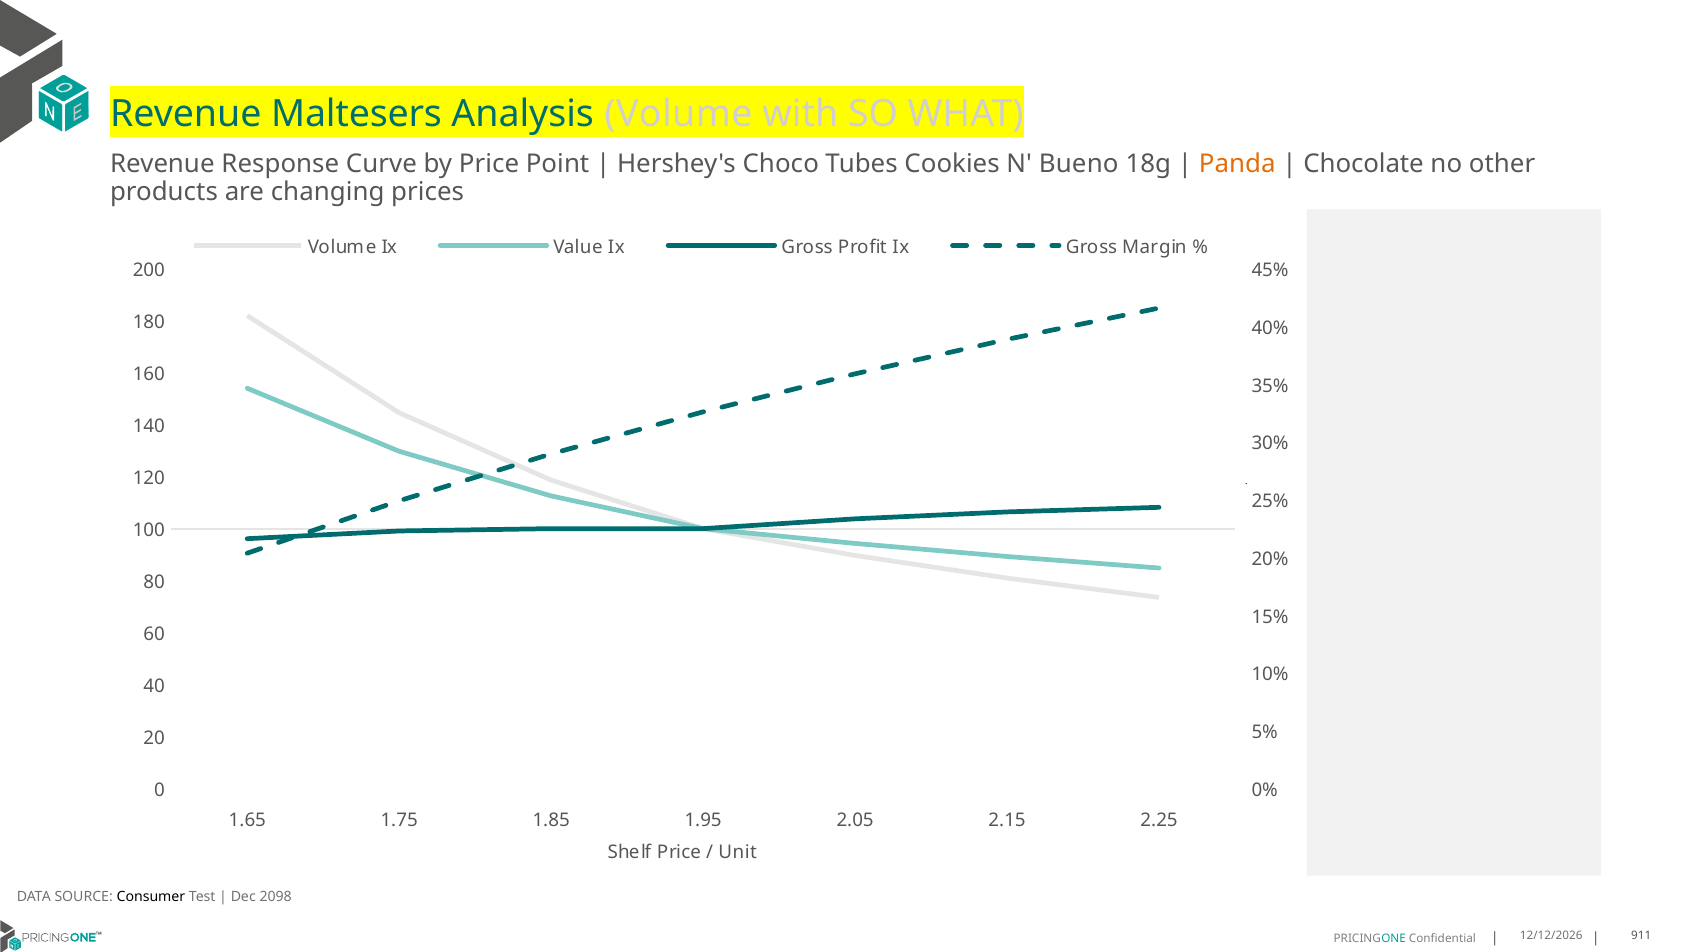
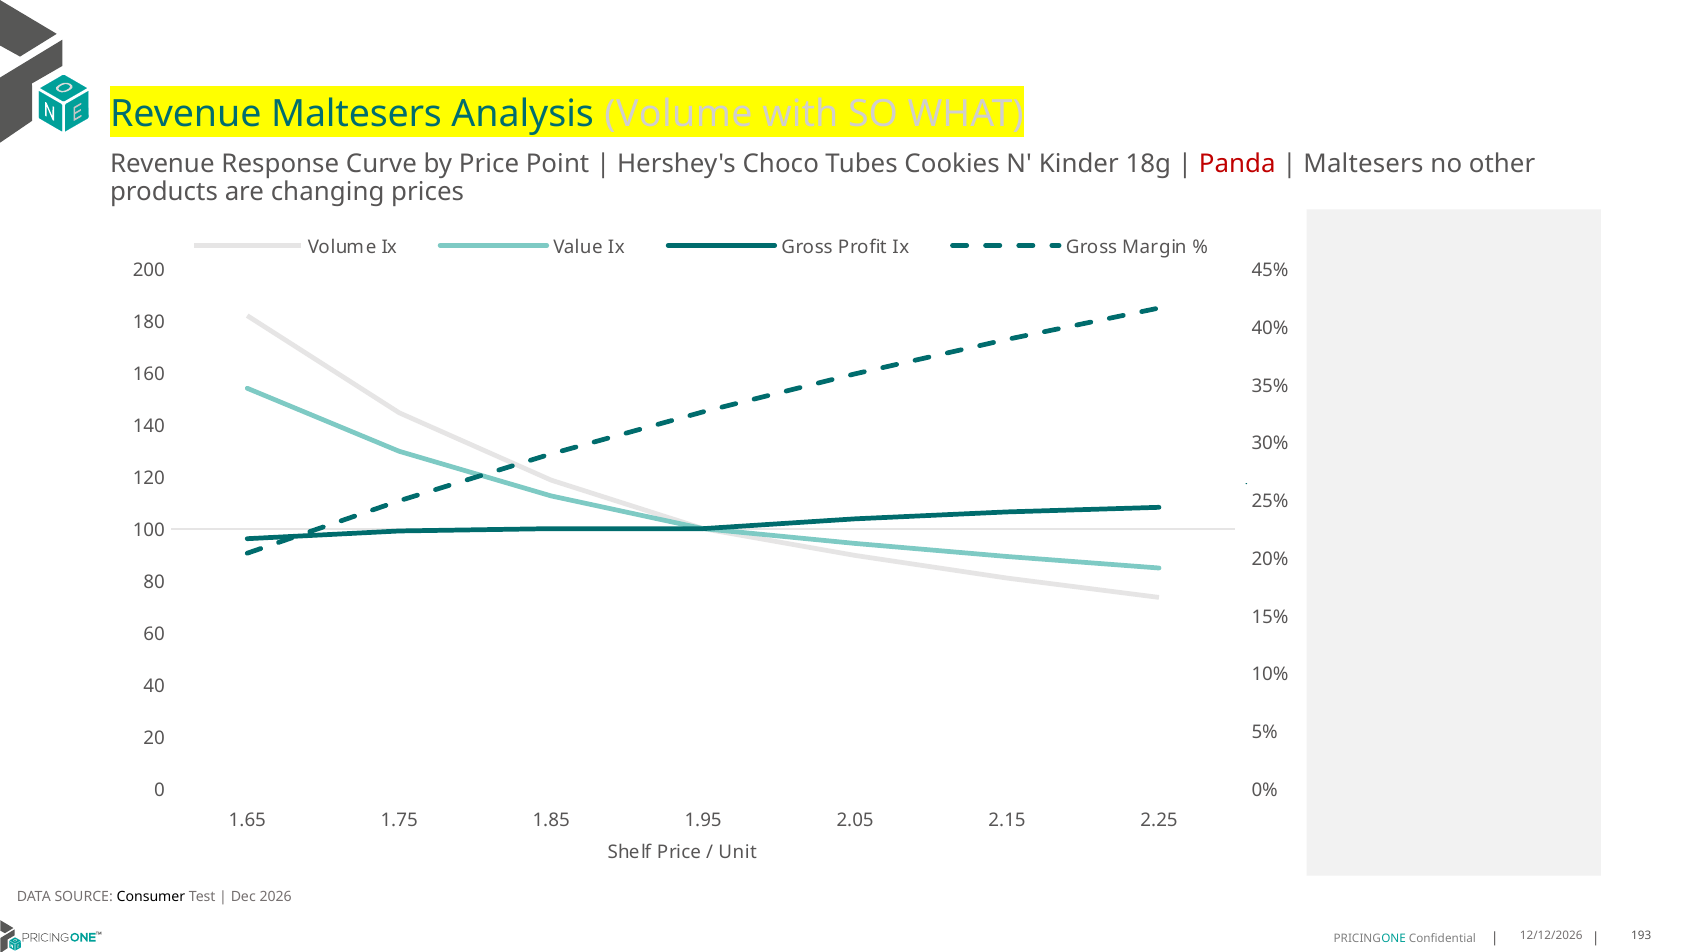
Bueno: Bueno -> Kinder (1079, 164)
Panda colour: orange -> red (1237, 164)
Chocolate: Chocolate -> Maltesers (1363, 164)
2098: 2098 -> 2026 (276, 897)
911: 911 -> 193 (1641, 936)
